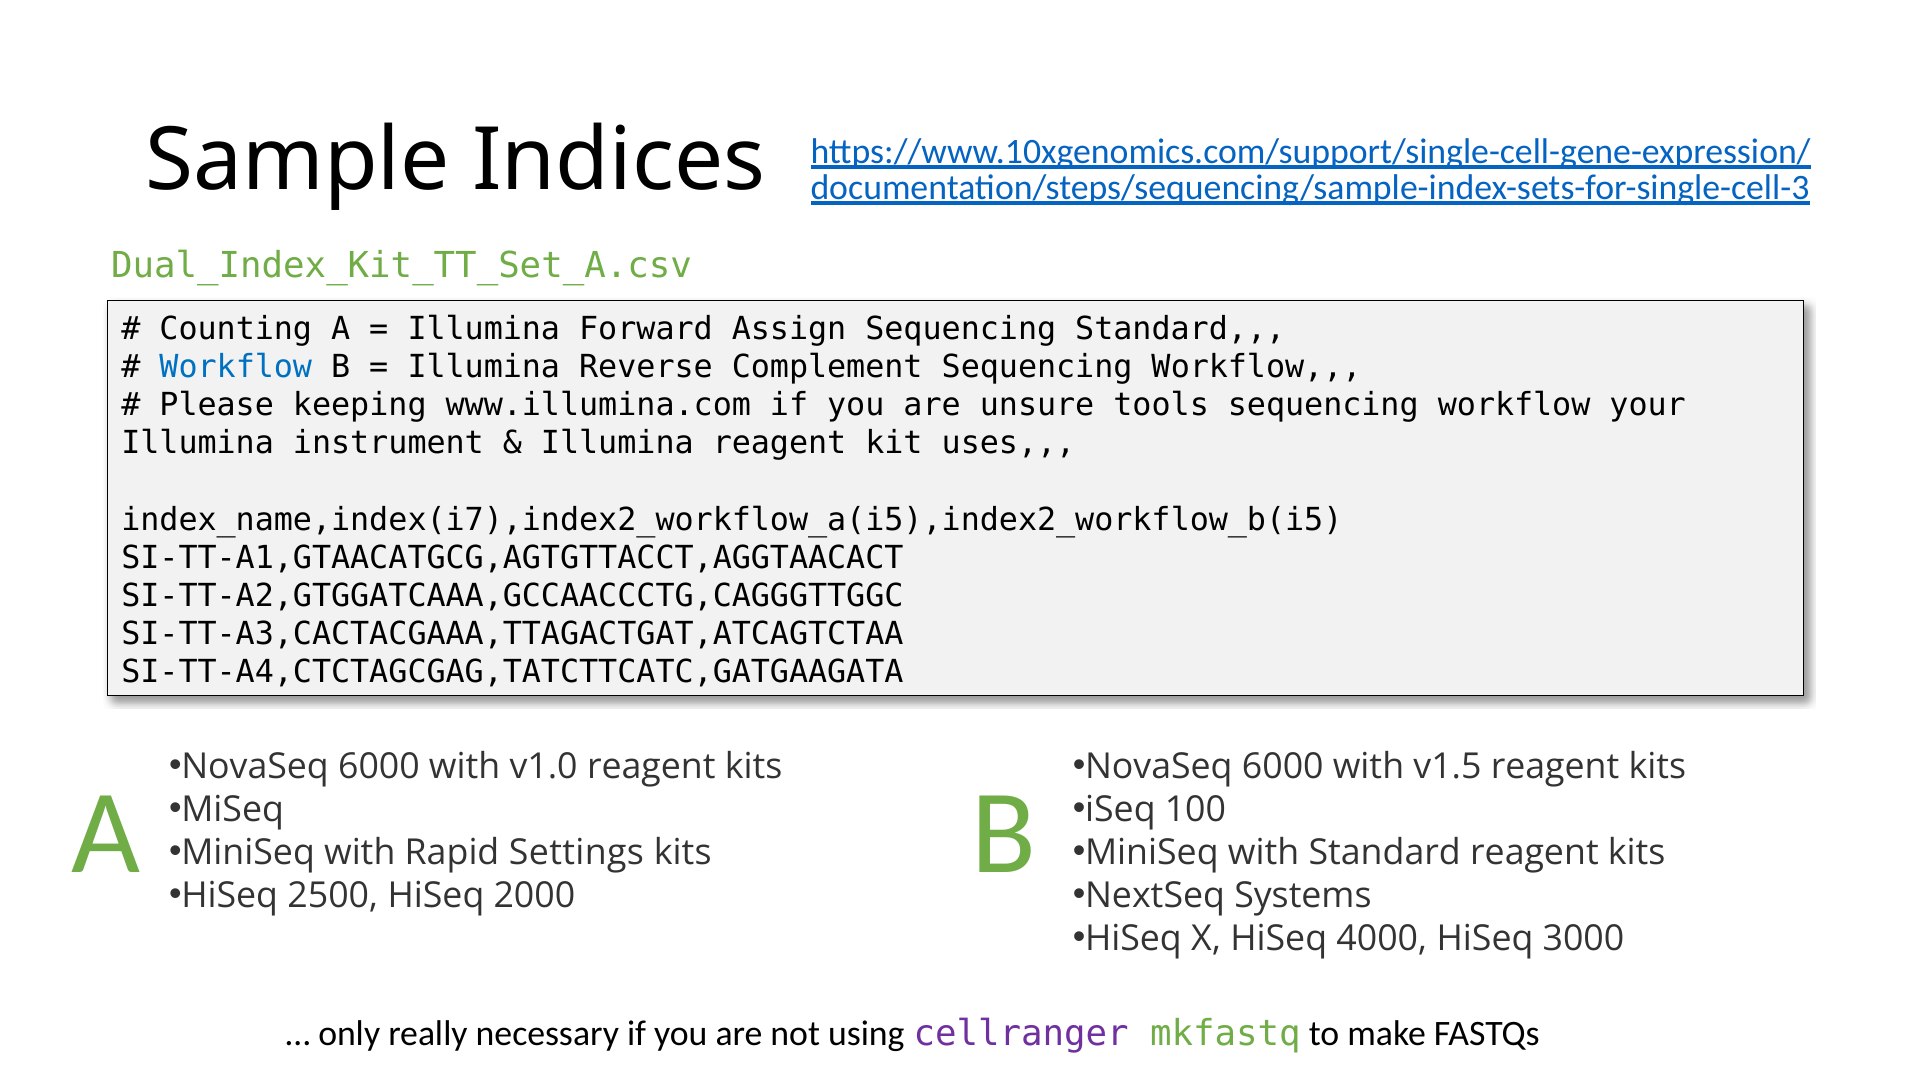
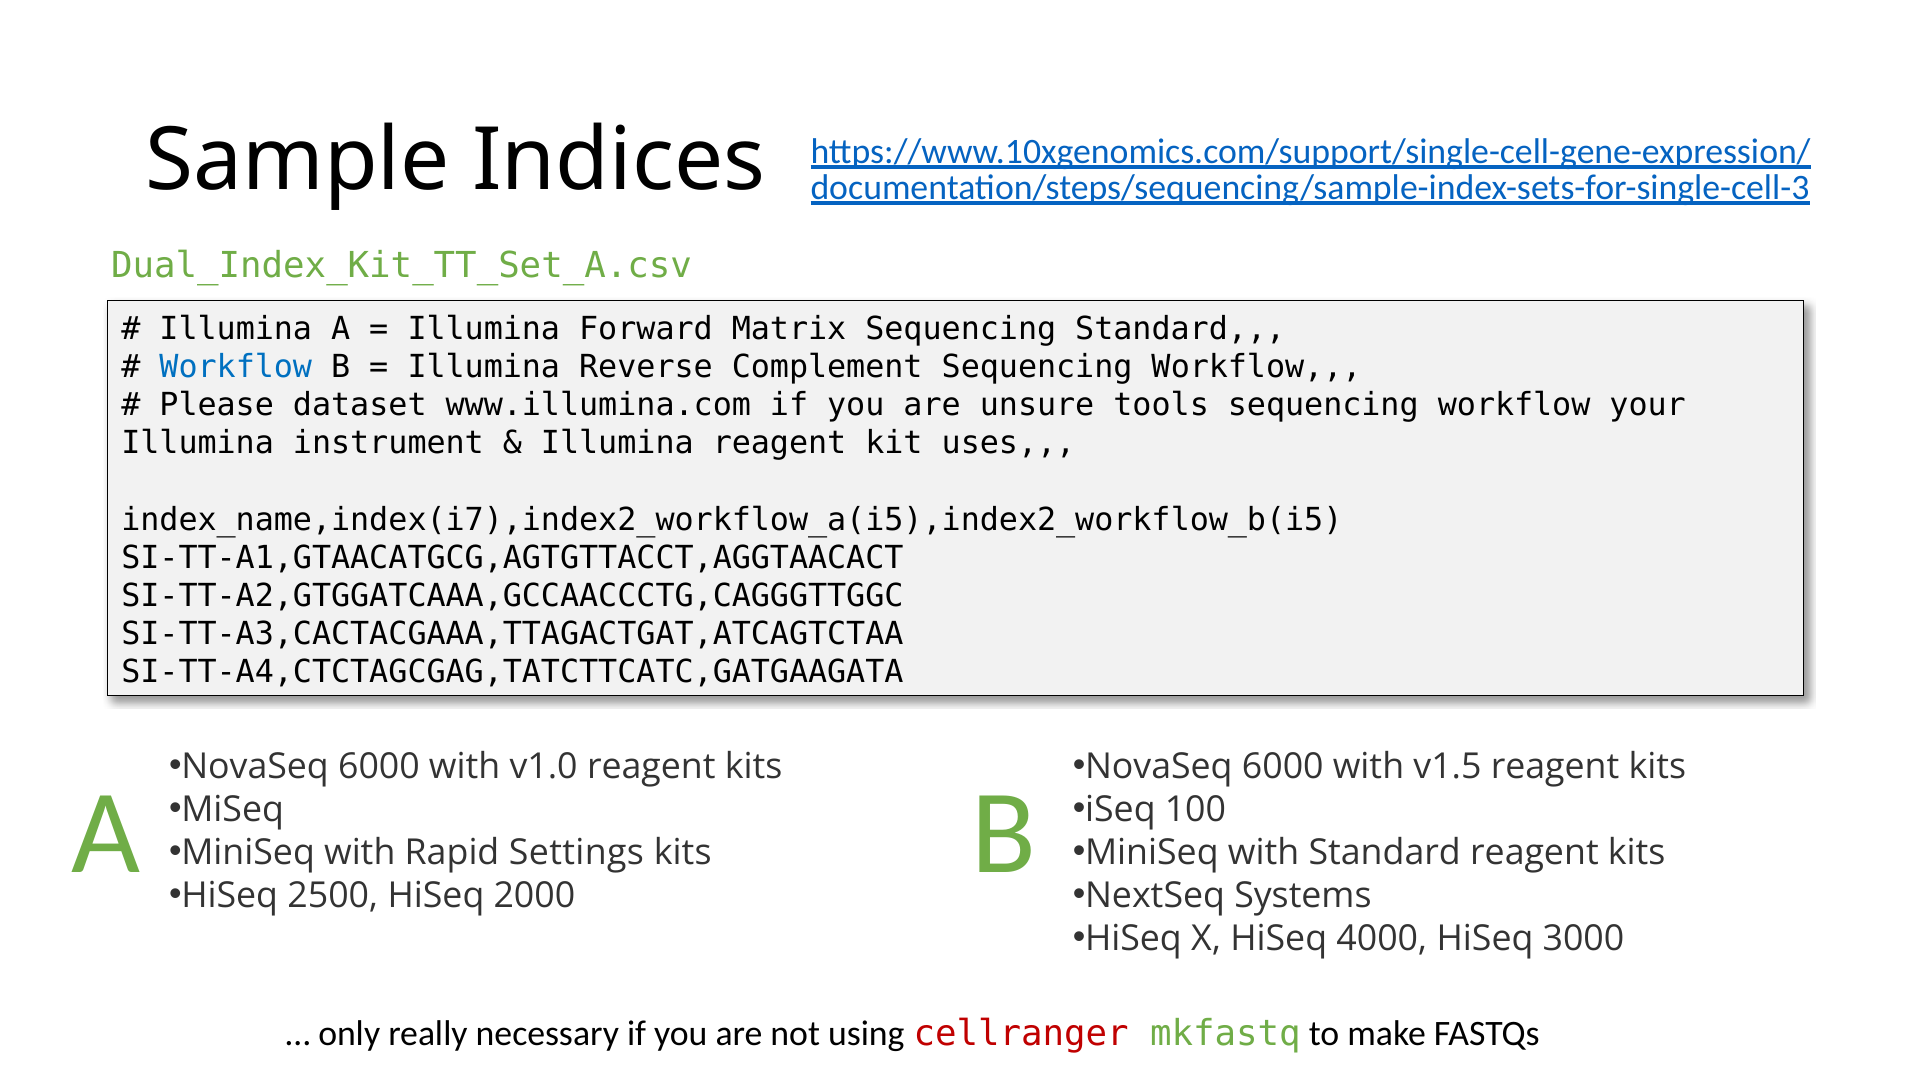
Counting: Counting -> Illumina (236, 329)
Assign: Assign -> Matrix (789, 329)
keeping: keeping -> dataset (360, 405)
cellranger colour: purple -> red (1021, 1033)
